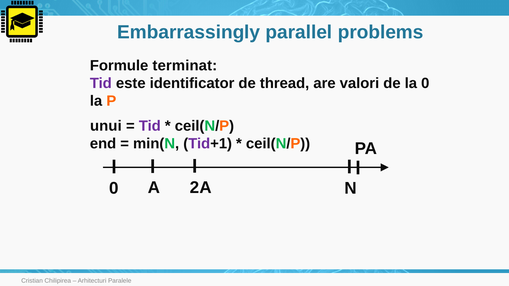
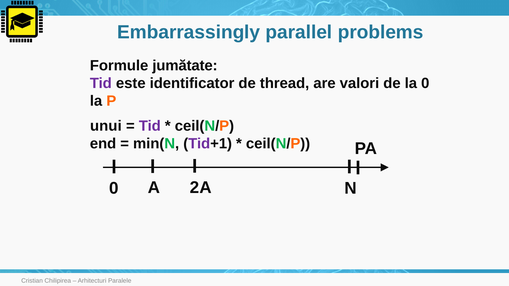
terminat: terminat -> jumătate (185, 66)
